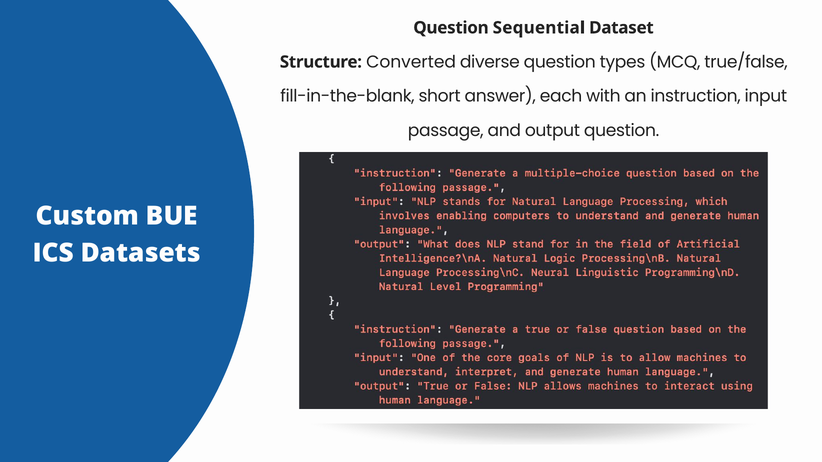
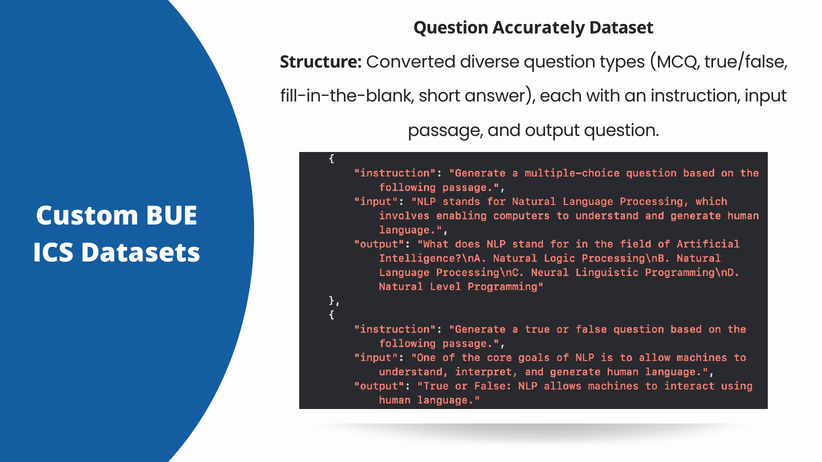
Sequential: Sequential -> Accurately (539, 28)
